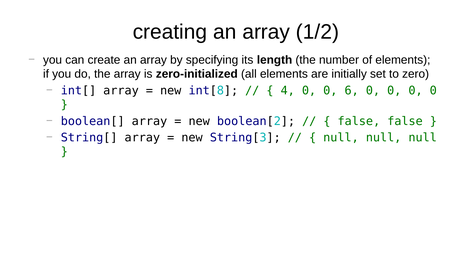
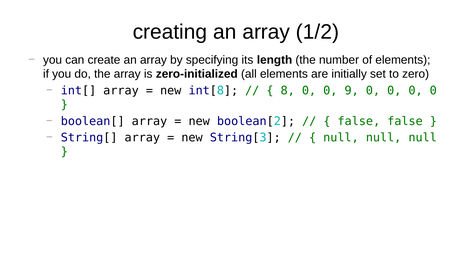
4: 4 -> 8 (288, 91)
6: 6 -> 9 (352, 91)
